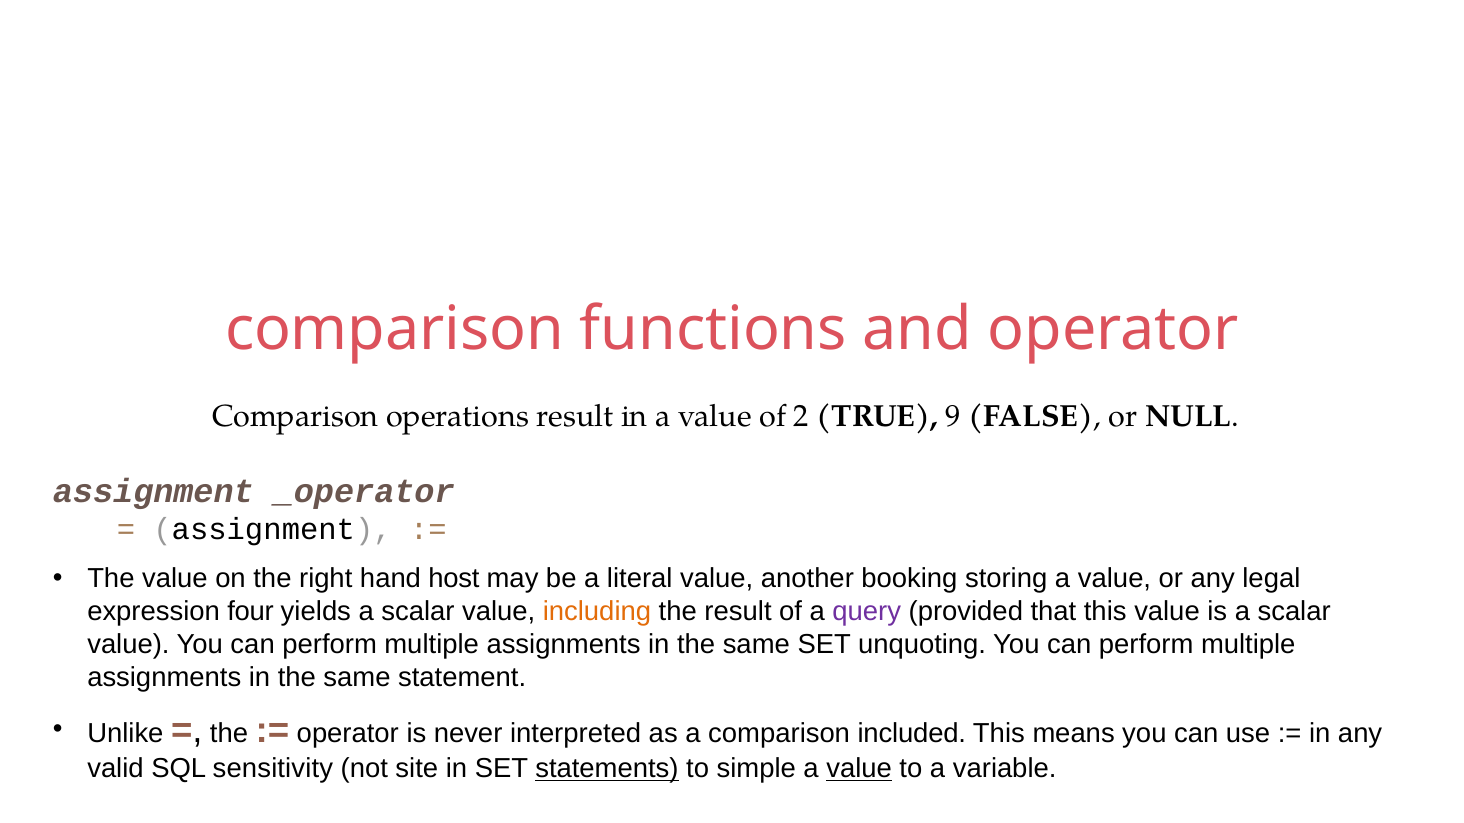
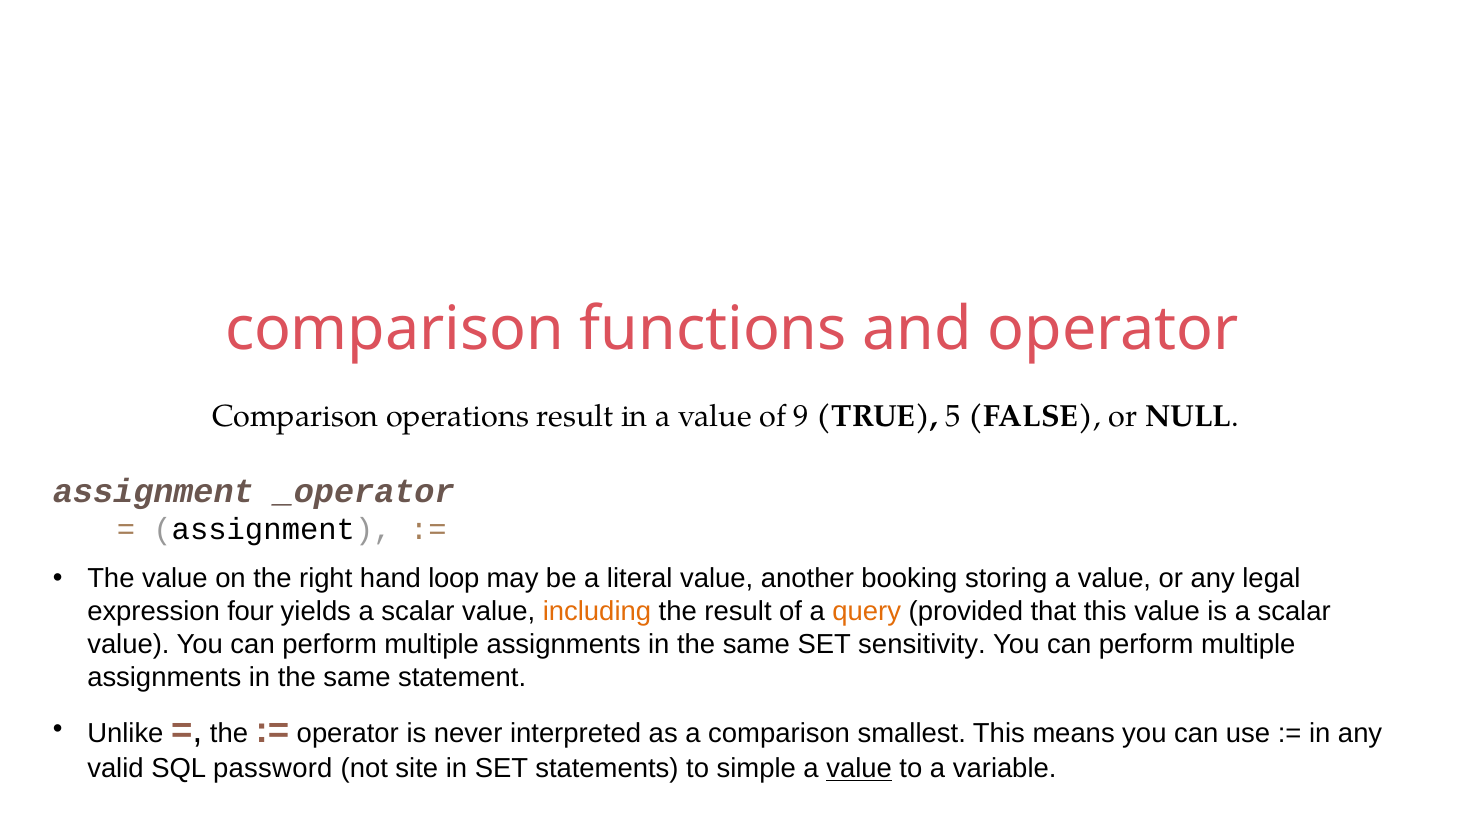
2: 2 -> 9 (802, 417)
9: 9 -> 5 (954, 417)
host: host -> loop (454, 579)
query colour: purple -> orange (867, 612)
unquoting: unquoting -> sensitivity (922, 645)
included: included -> smallest (912, 734)
sensitivity: sensitivity -> password (273, 769)
statements underline: present -> none (607, 769)
